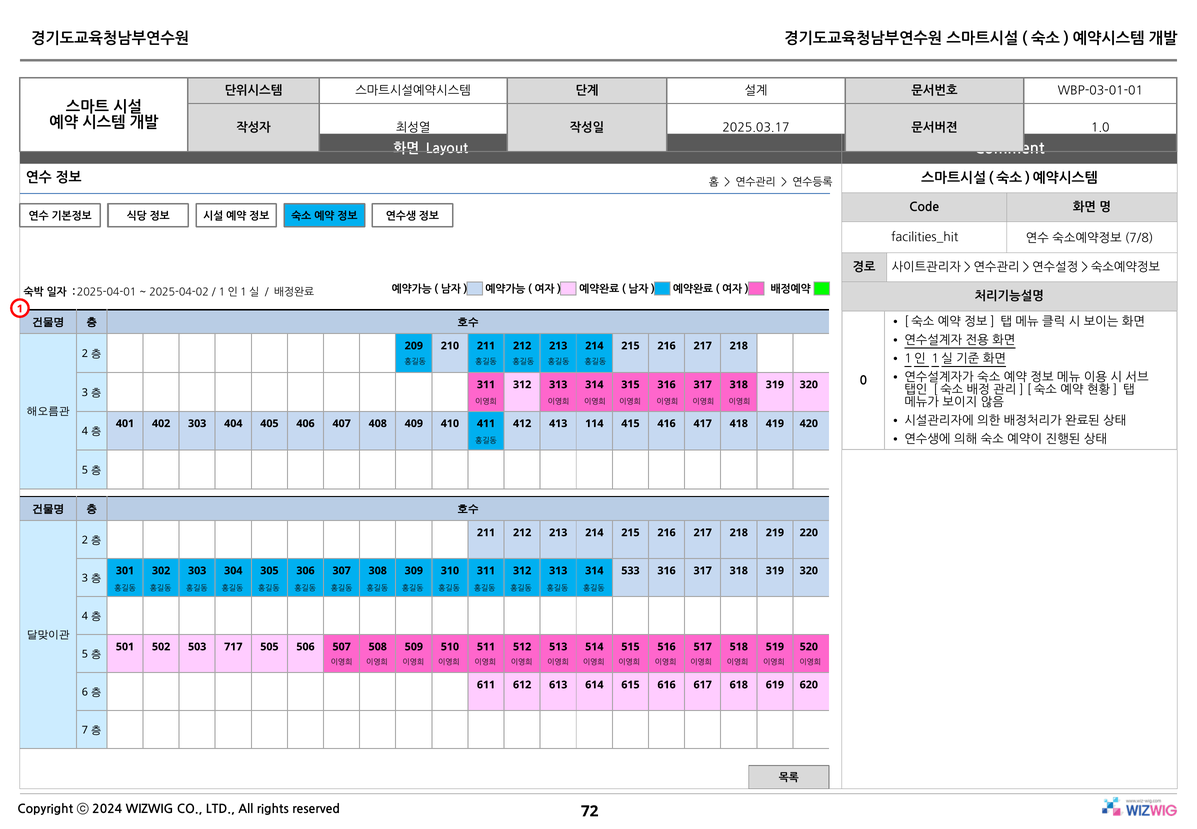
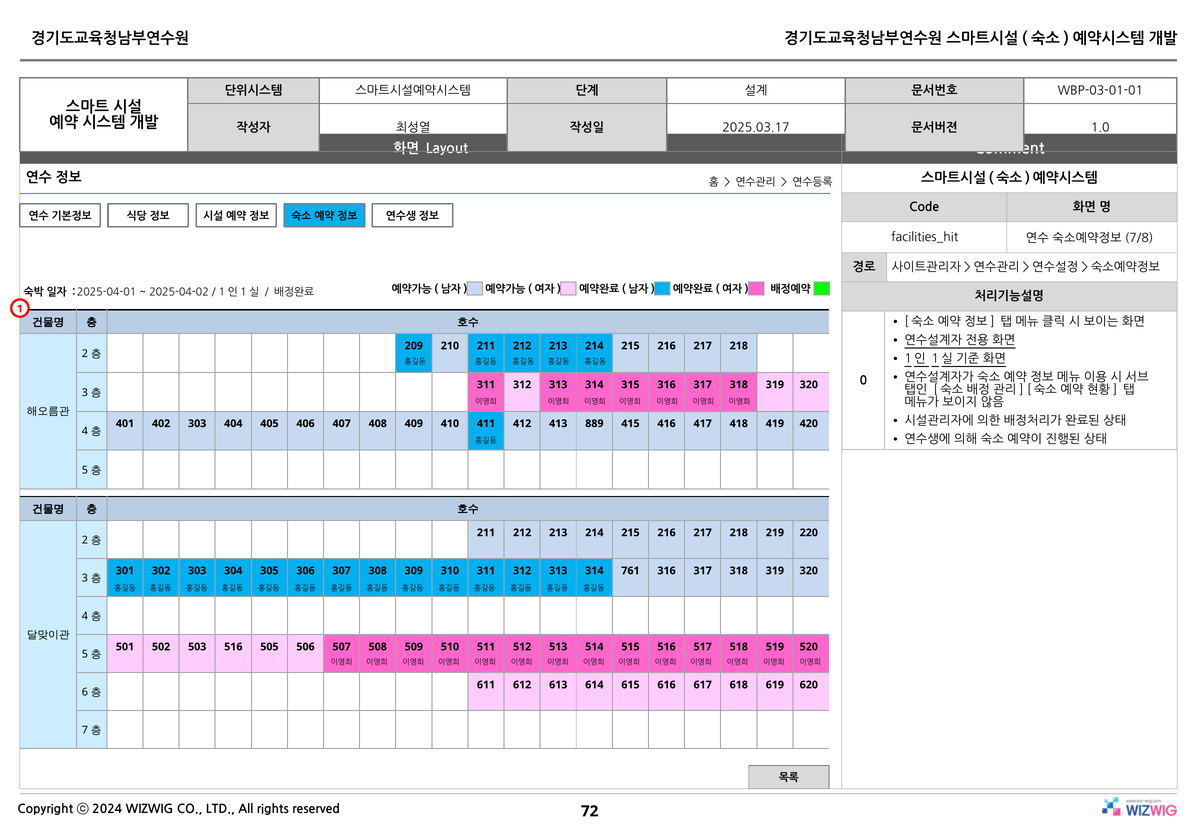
114: 114 -> 889 (594, 423)
533: 533 -> 761 (630, 570)
503 717: 717 -> 516 (233, 647)
